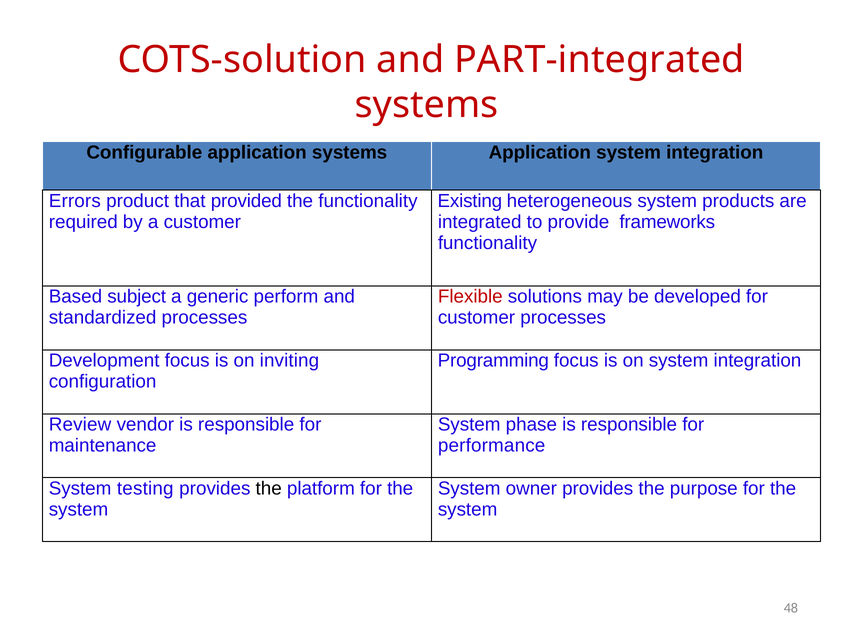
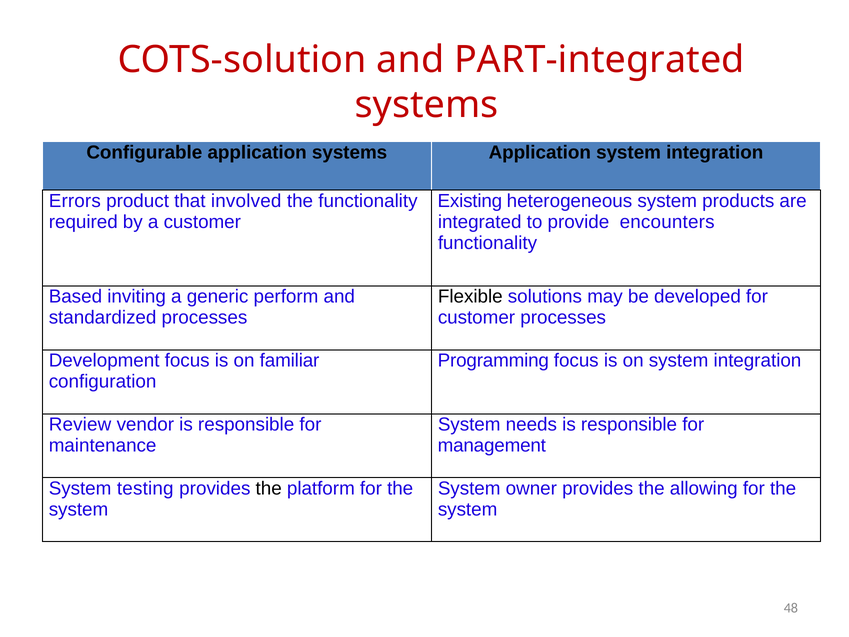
provided: provided -> involved (246, 201)
frameworks: frameworks -> encounters (667, 222)
subject: subject -> inviting (137, 297)
Flexible colour: red -> black (470, 297)
inviting: inviting -> familiar (290, 361)
phase: phase -> needs (531, 424)
performance: performance -> management (492, 445)
purpose: purpose -> allowing (704, 488)
